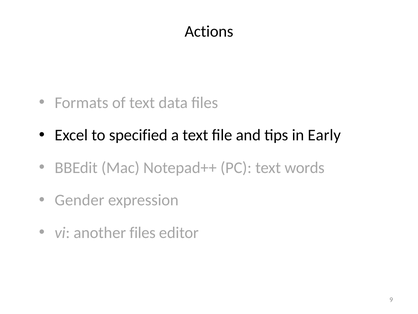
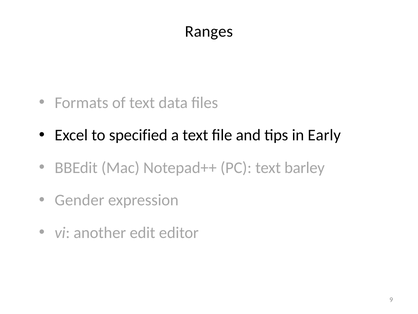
Actions: Actions -> Ranges (209, 31)
words: words -> barley (305, 168)
another files: files -> edit (142, 232)
